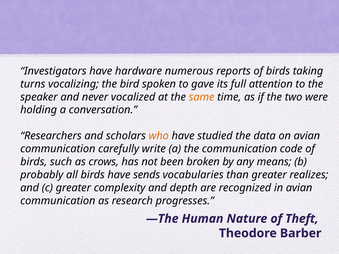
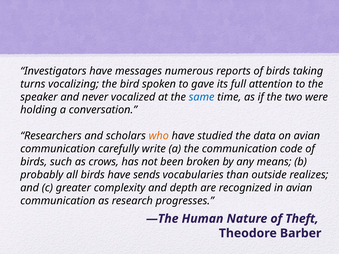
hardware: hardware -> messages (139, 71)
same colour: orange -> blue (202, 97)
than greater: greater -> outside (269, 175)
